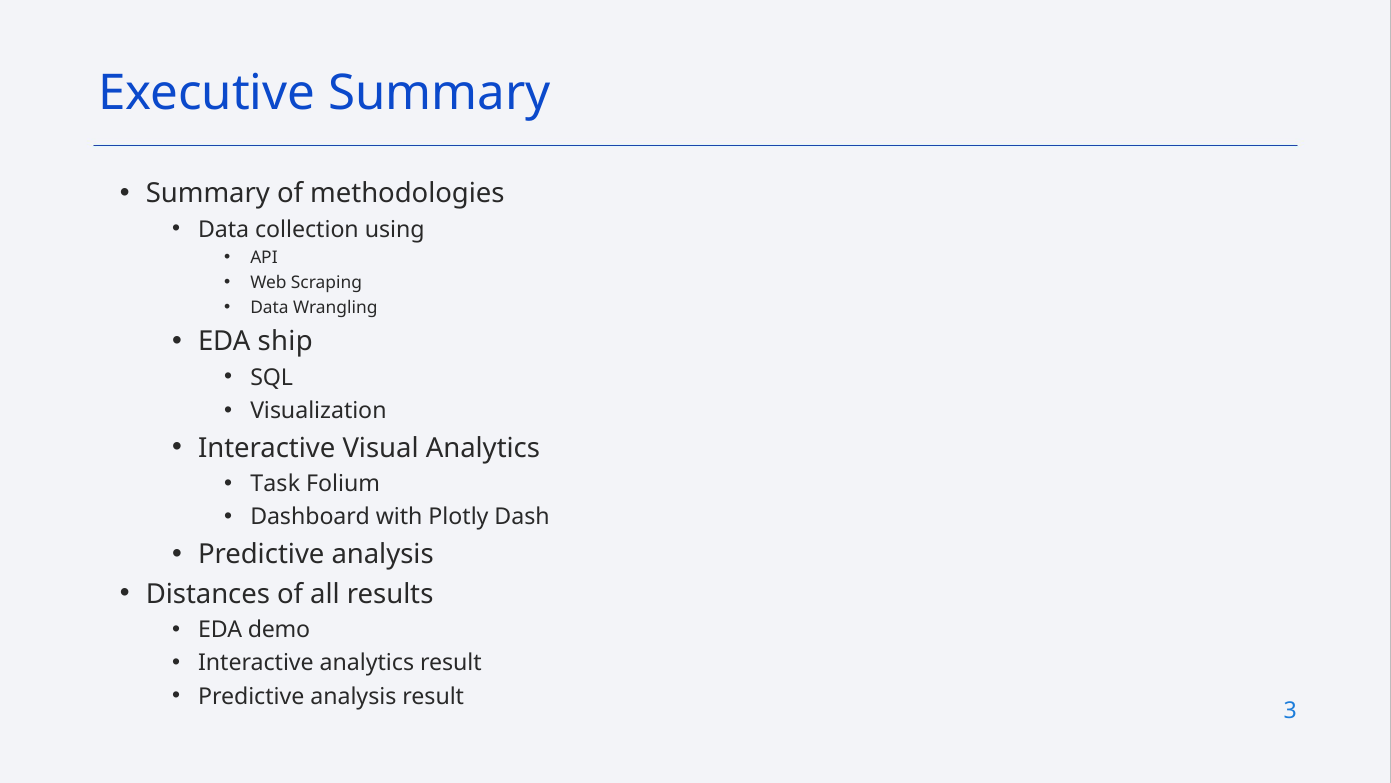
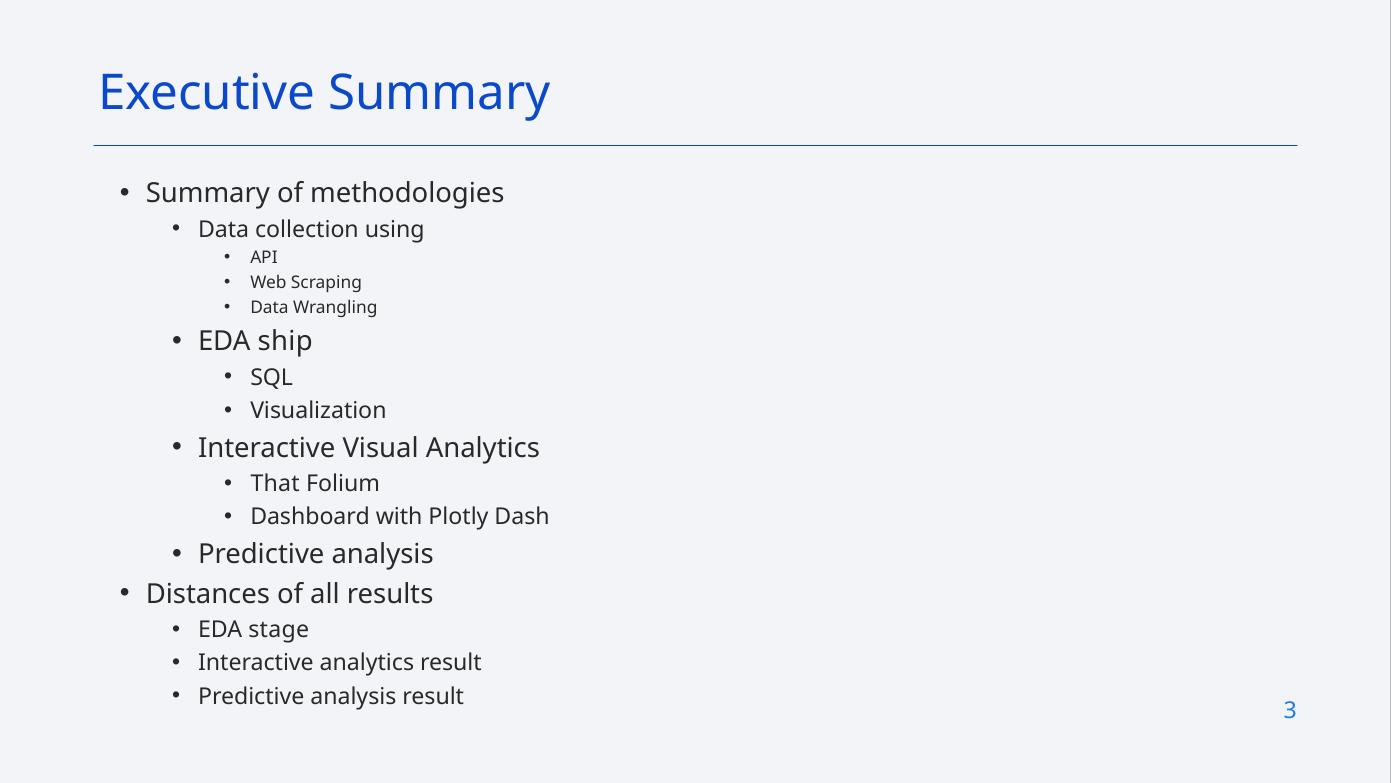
Task: Task -> That (275, 484)
demo: demo -> stage (279, 629)
